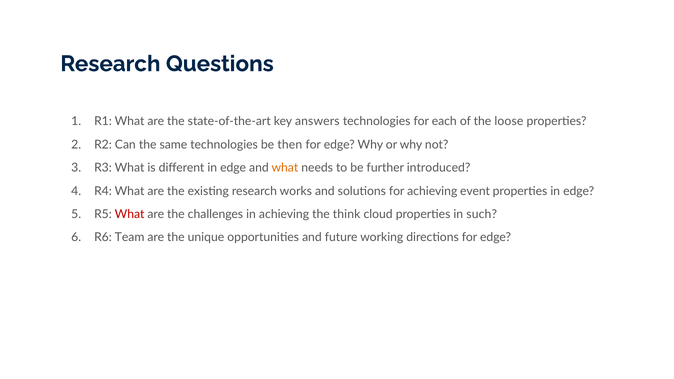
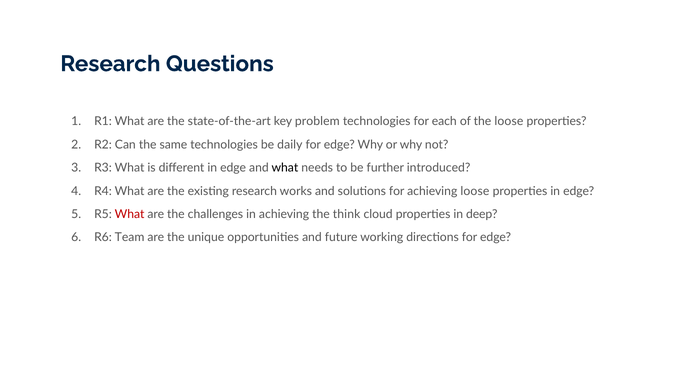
answers: answers -> problem (317, 121)
then: then -> daily (290, 145)
what colour: orange -> black (285, 168)
achieving event: event -> loose (475, 191)
such: such -> deep (482, 214)
